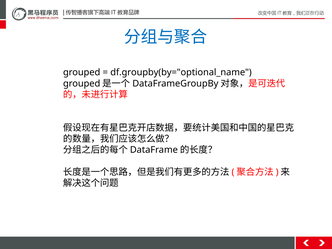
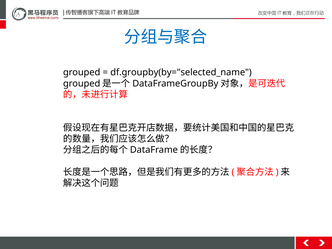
df.groupby(by="optional_name: df.groupby(by="optional_name -> df.groupby(by="selected_name (181, 72)
